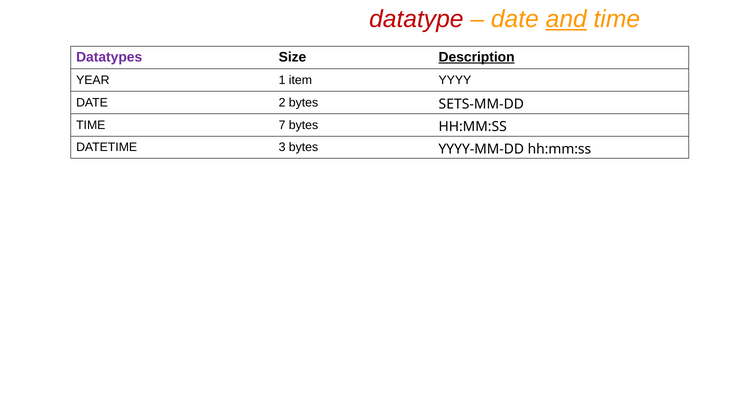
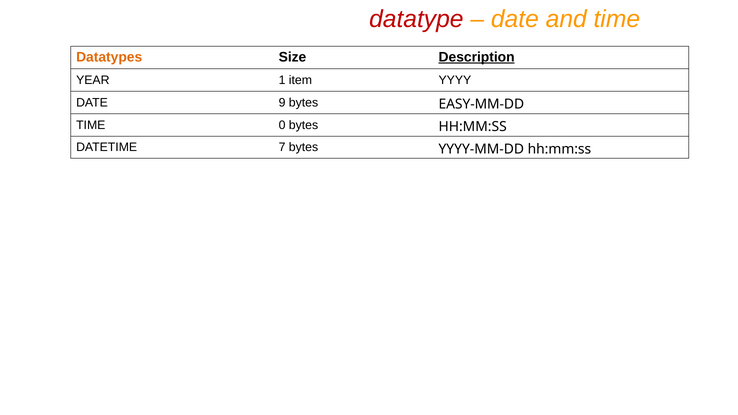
and underline: present -> none (566, 19)
Datatypes colour: purple -> orange (109, 57)
2: 2 -> 9 (282, 103)
SETS-MM-DD: SETS-MM-DD -> EASY-MM-DD (481, 104)
7: 7 -> 0 (282, 125)
3: 3 -> 7 (282, 147)
